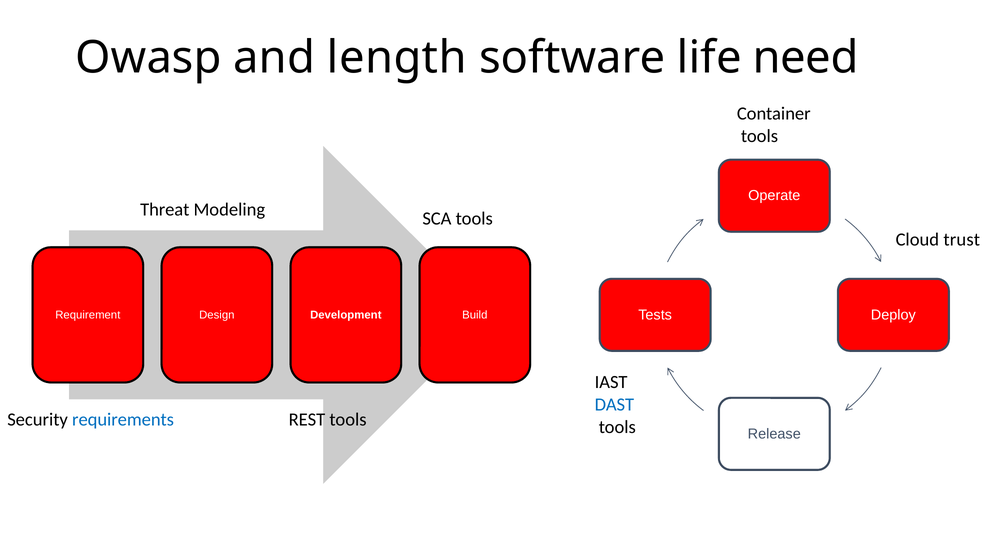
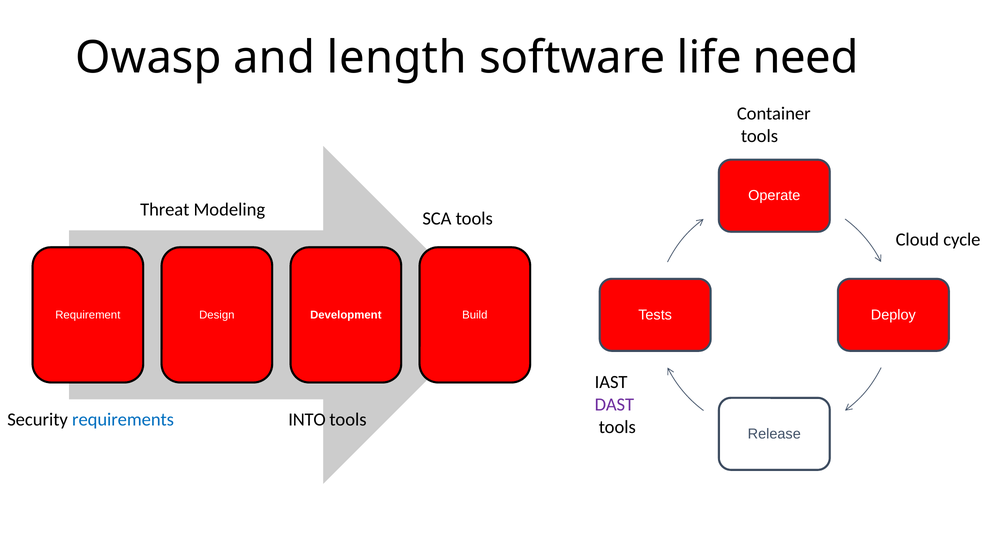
trust: trust -> cycle (962, 240)
DAST colour: blue -> purple (614, 405)
REST: REST -> INTO (307, 420)
